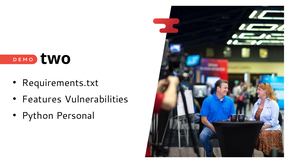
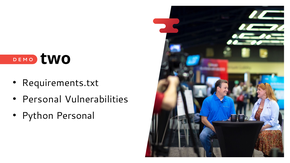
Features: Features -> Personal (42, 99)
